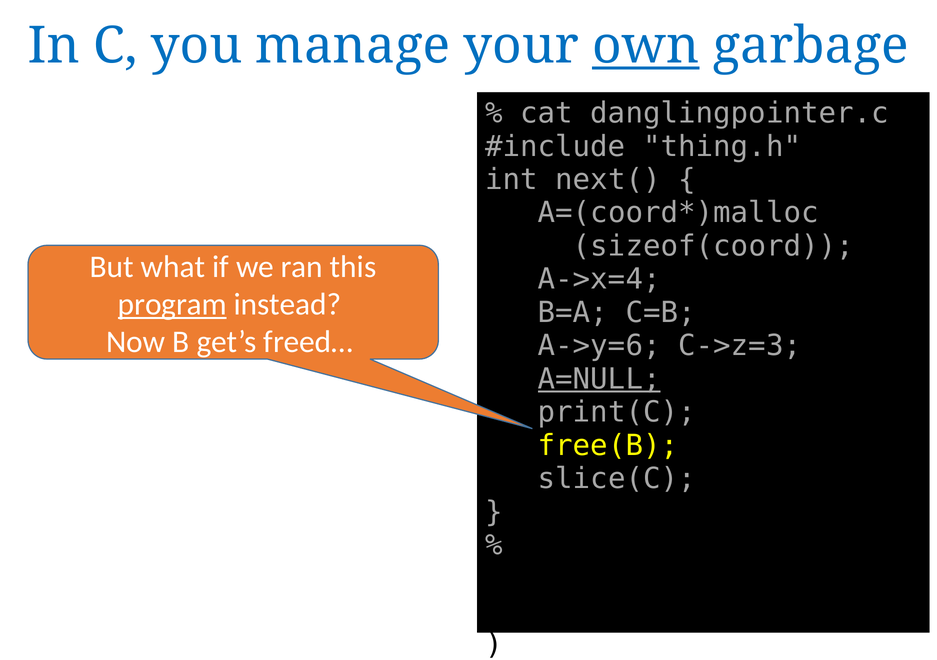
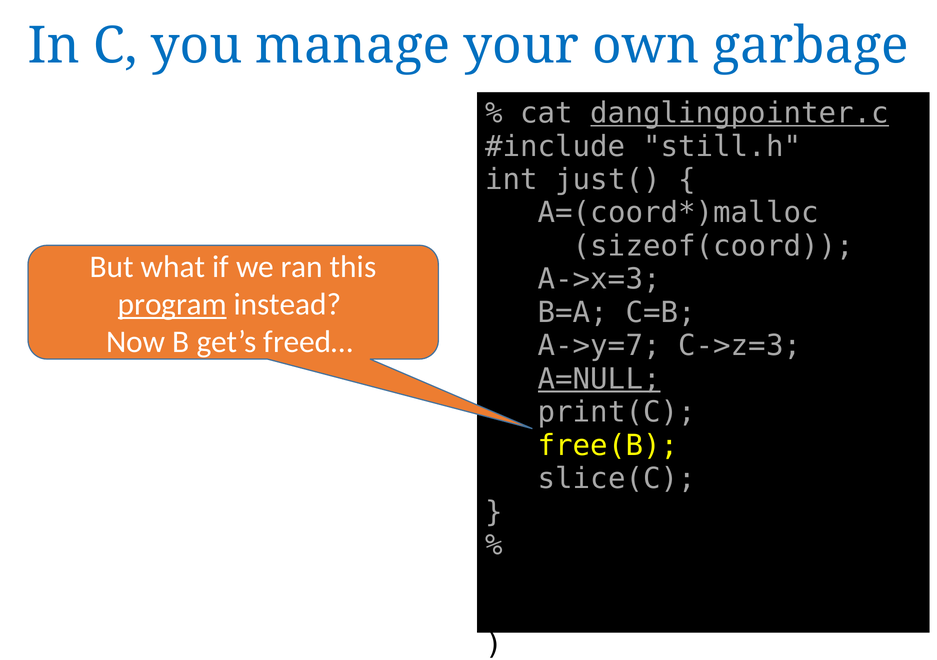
own underline: present -> none (646, 46)
danglingpointer.c underline: none -> present (740, 113)
thing.h: thing.h -> still.h (722, 147)
next(: next( -> just( (608, 180)
A->x=4: A->x=4 -> A->x=3 (599, 280)
A->y=6: A->y=6 -> A->y=7 (599, 346)
